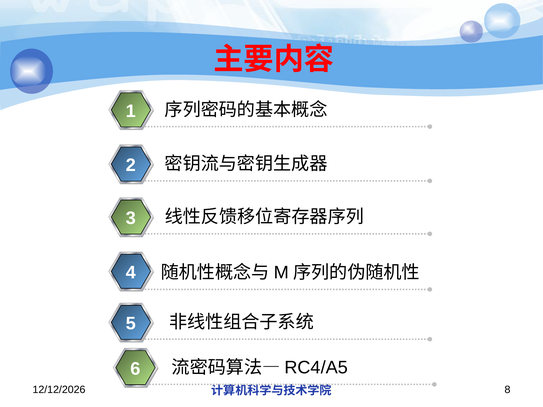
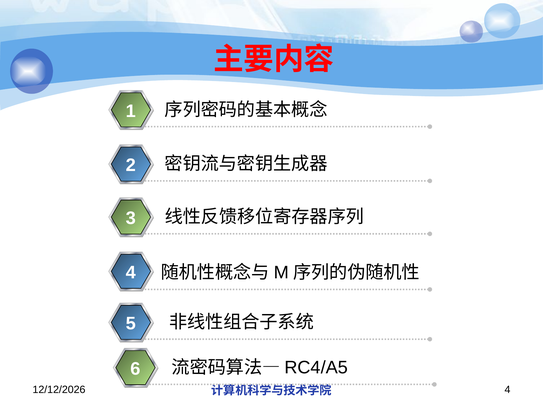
8: 8 -> 4 (507, 390)
